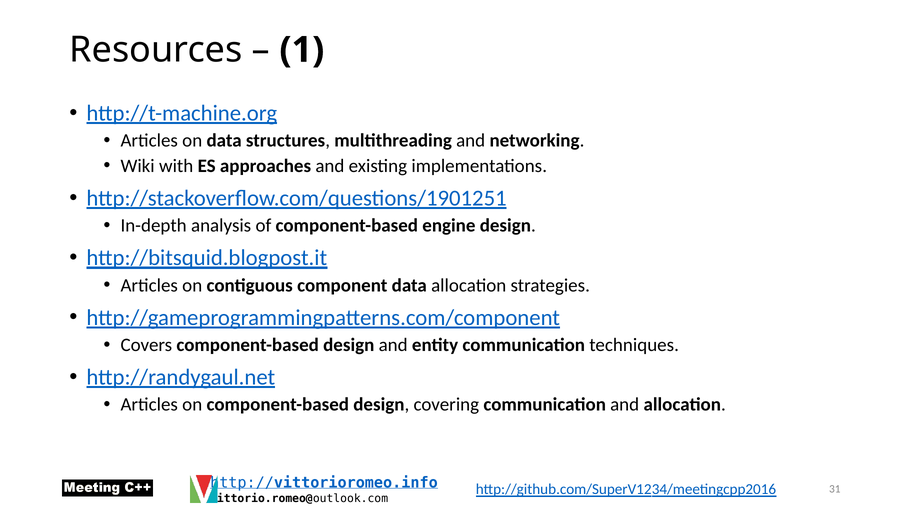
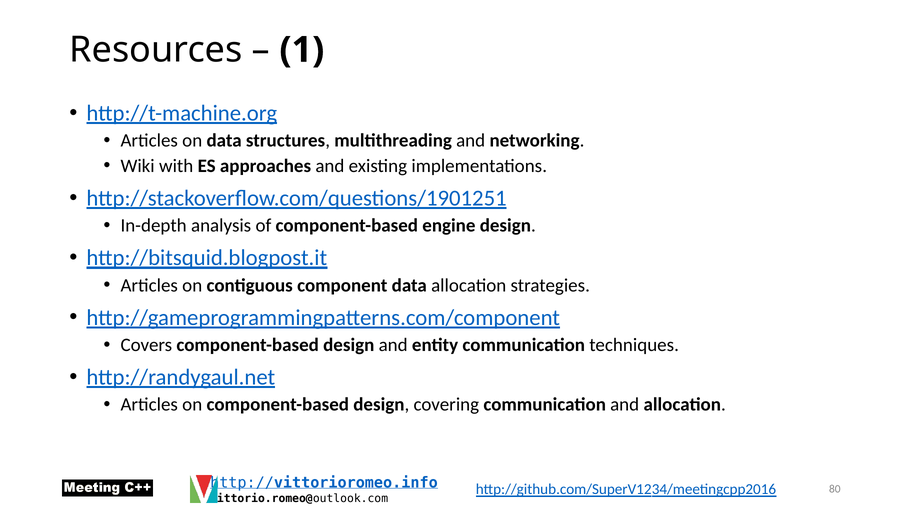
31: 31 -> 80 (835, 489)
